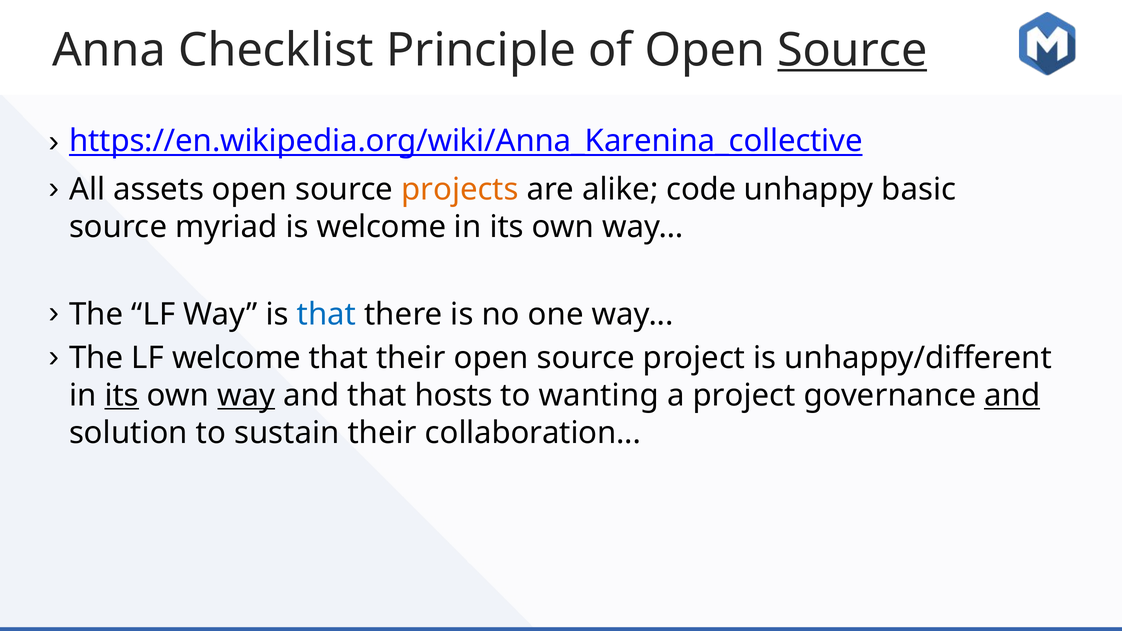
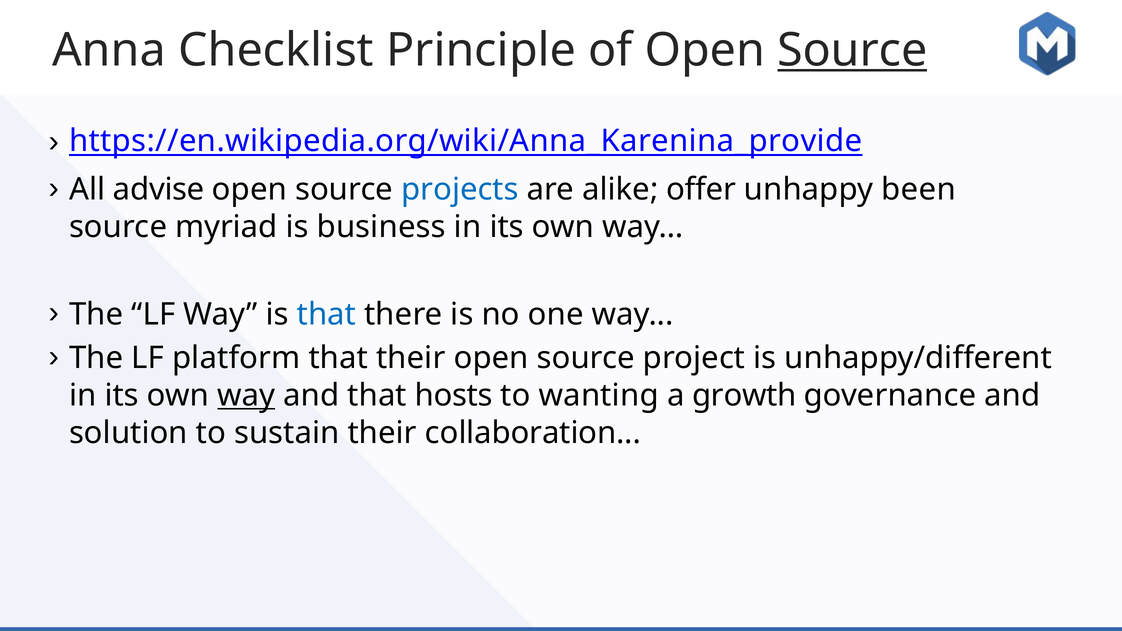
https://en.wikipedia.org/wiki/Anna_Karenina_collective: https://en.wikipedia.org/wiki/Anna_Karenina_collective -> https://en.wikipedia.org/wiki/Anna_Karenina_provide (466, 141)
assets: assets -> advise (159, 190)
projects colour: orange -> blue (460, 190)
code: code -> offer (701, 190)
basic: basic -> been (919, 190)
is welcome: welcome -> business (381, 227)
LF welcome: welcome -> platform (236, 358)
its underline: present -> none (122, 395)
a project: project -> growth (744, 395)
and underline: present -> none (1012, 395)
